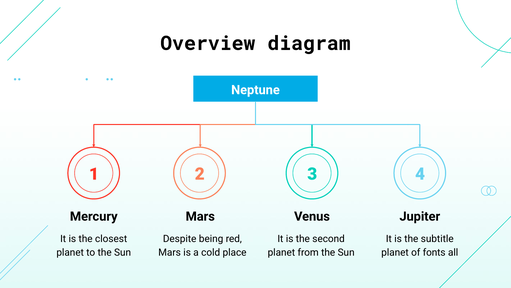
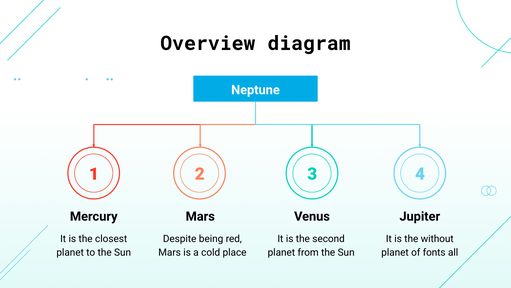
subtitle: subtitle -> without (437, 239)
